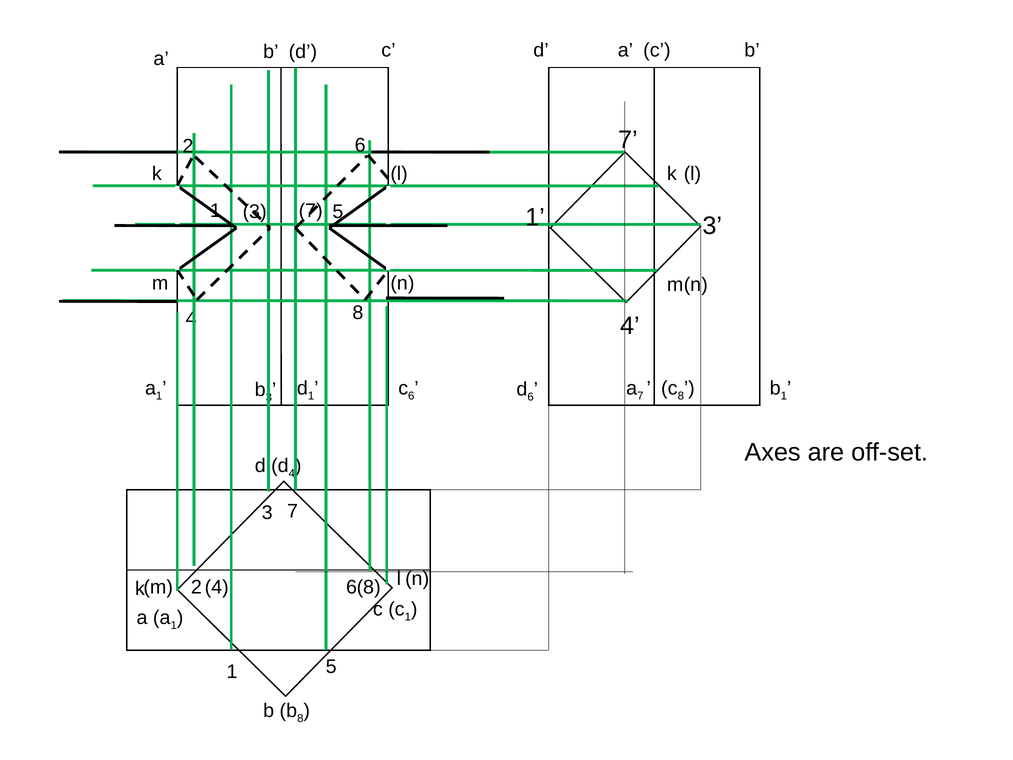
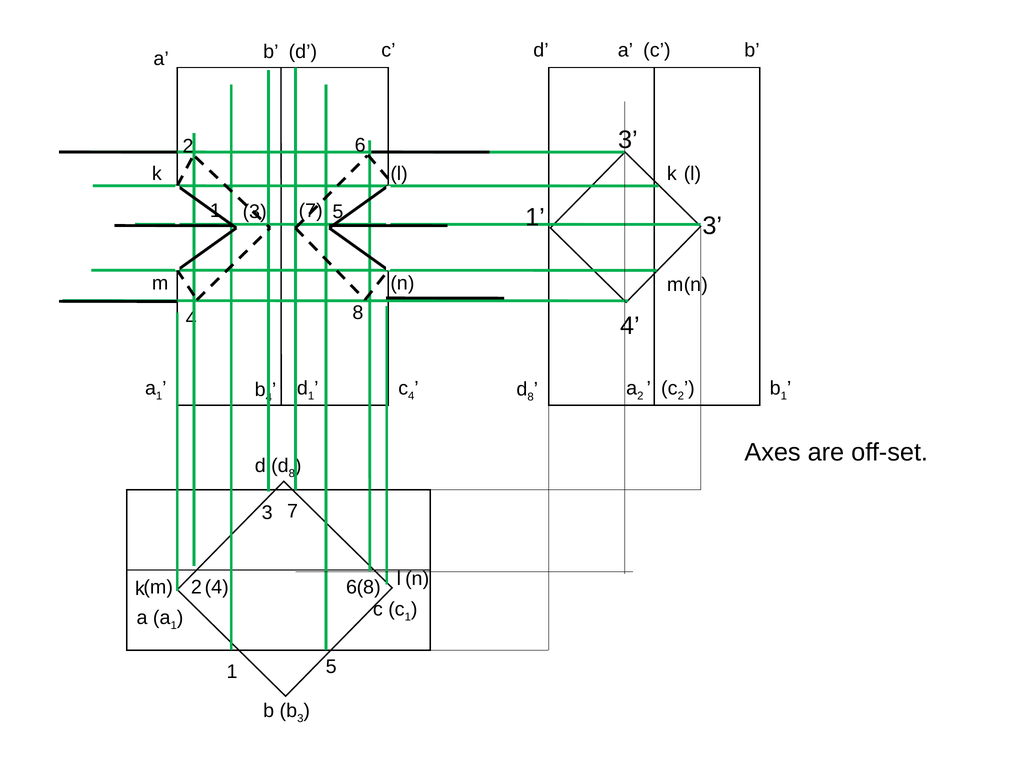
7: 7 -> 3 (628, 140)
a 7: 7 -> 2 (640, 396)
c 8: 8 -> 2 (681, 396)
6: 6 -> 8 (531, 397)
b 3: 3 -> 4 (269, 397)
c 6: 6 -> 4 (411, 396)
d d 4: 4 -> 8 (292, 473)
b 8: 8 -> 3 (300, 718)
